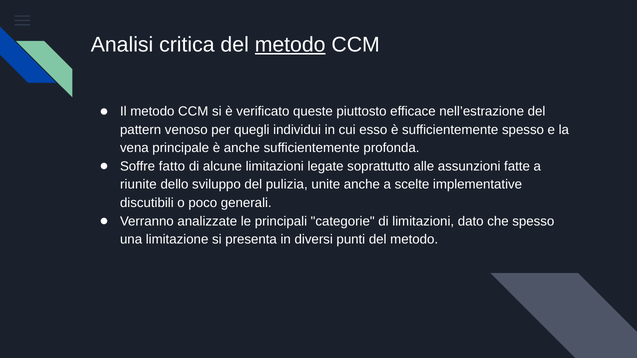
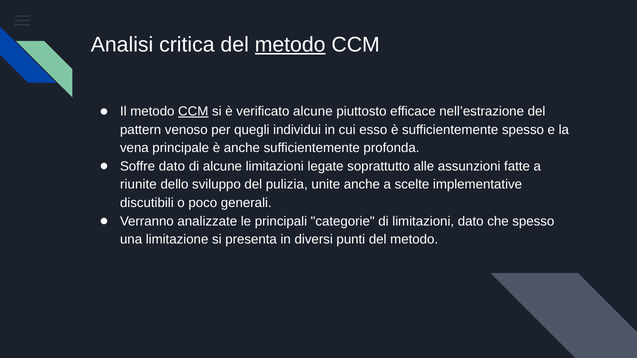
CCM underline: none -> present (193, 111)
verificato queste: queste -> alcune (313, 111)
Soffre fatto: fatto -> dato (172, 166)
